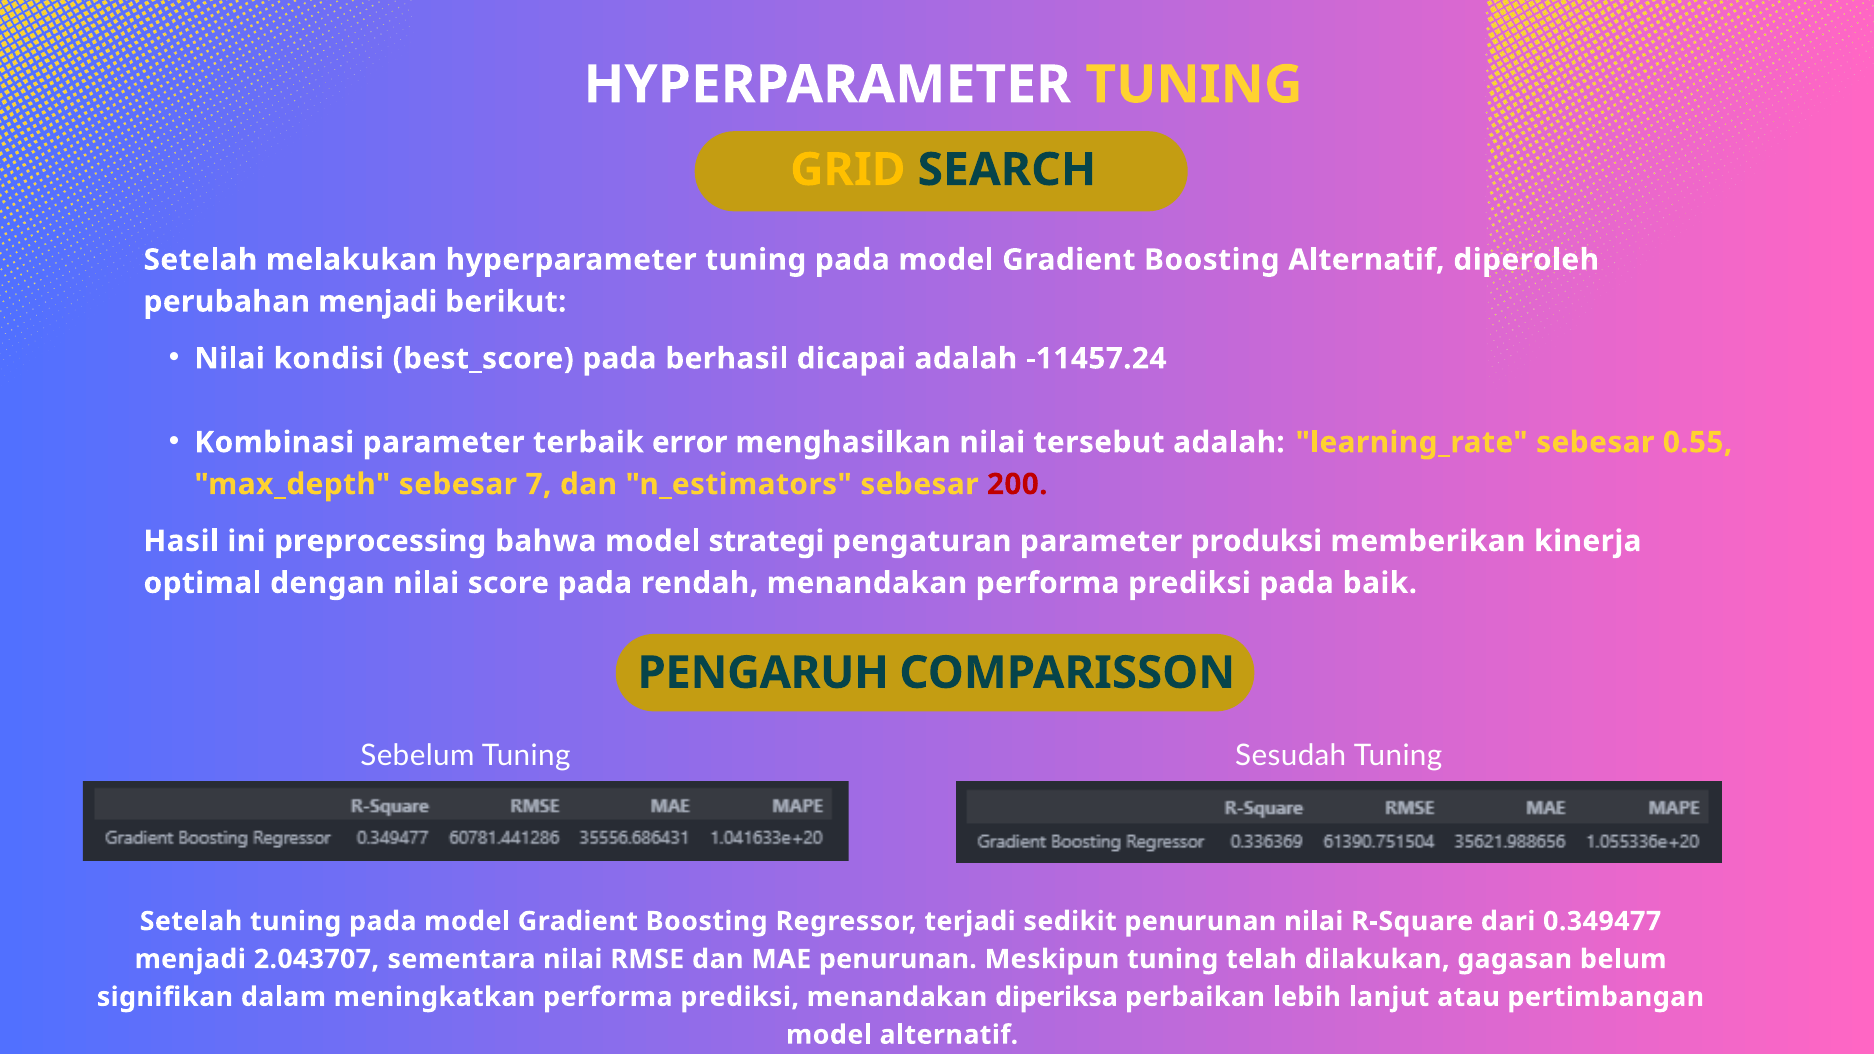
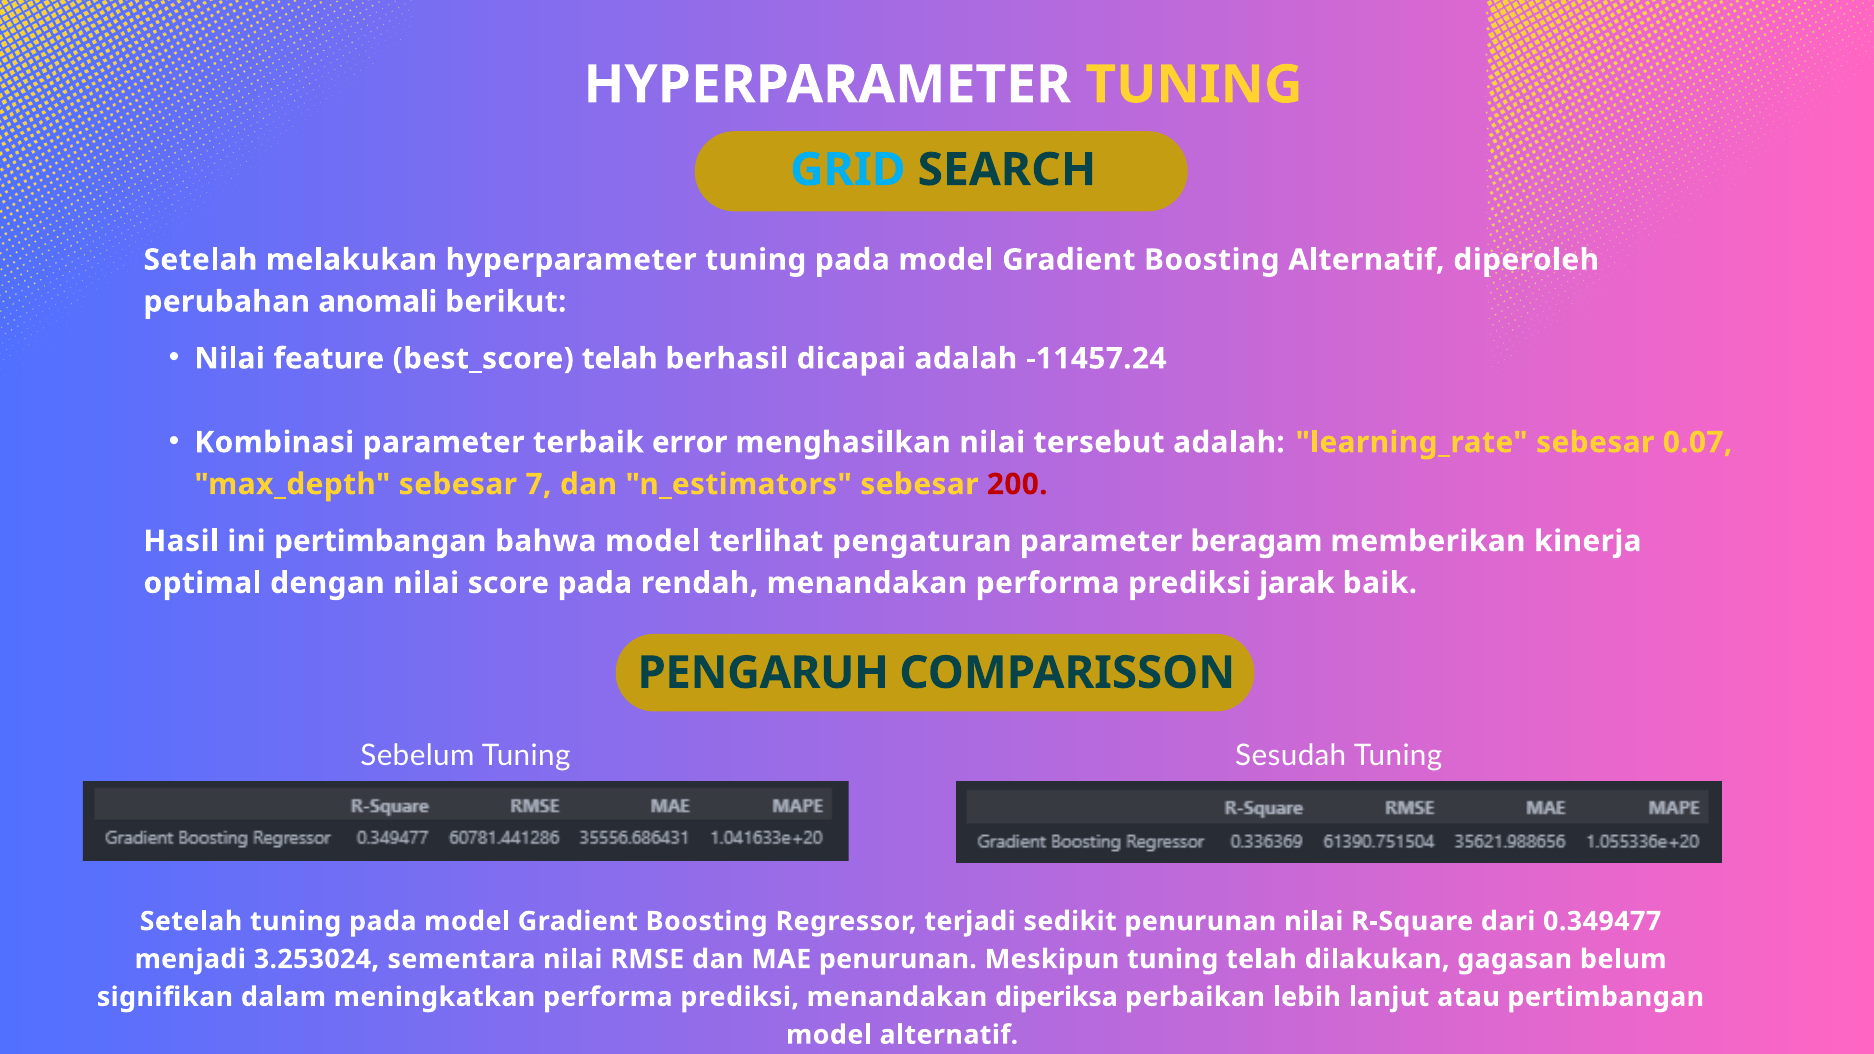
GRID colour: yellow -> light blue (848, 170)
perubahan menjadi: menjadi -> anomali (378, 302)
kondisi: kondisi -> feature (329, 359)
best_score pada: pada -> telah (620, 359)
0.55: 0.55 -> 0.07 (1698, 442)
ini preprocessing: preprocessing -> pertimbangan (380, 541)
strategi: strategi -> terlihat (766, 541)
produksi: produksi -> beragam (1256, 541)
prediksi pada: pada -> jarak (1297, 583)
2.043707: 2.043707 -> 3.253024 (316, 959)
